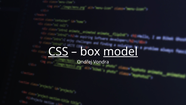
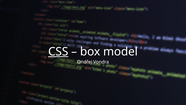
model underline: present -> none (121, 51)
